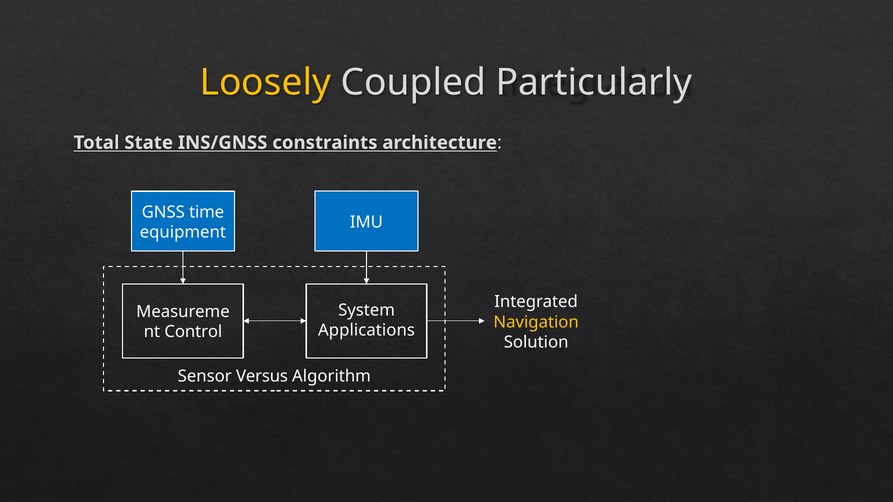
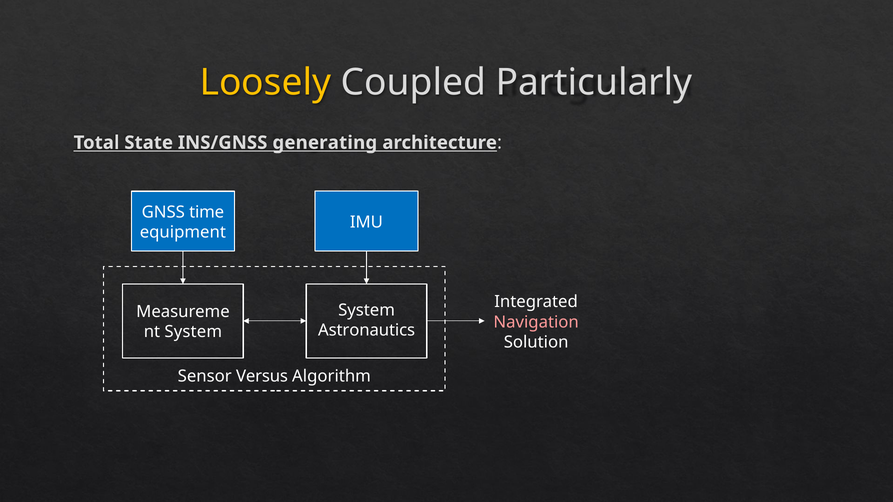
constraints: constraints -> generating (325, 143)
Navigation colour: yellow -> pink (536, 322)
Applications: Applications -> Astronautics (367, 331)
Control: Control -> System (193, 332)
